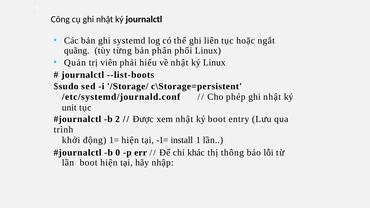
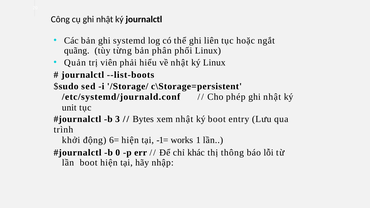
2: 2 -> 3 (117, 119)
Được: Được -> Bytes (143, 119)
1=: 1= -> 6= (114, 140)
install: install -> works (182, 140)
